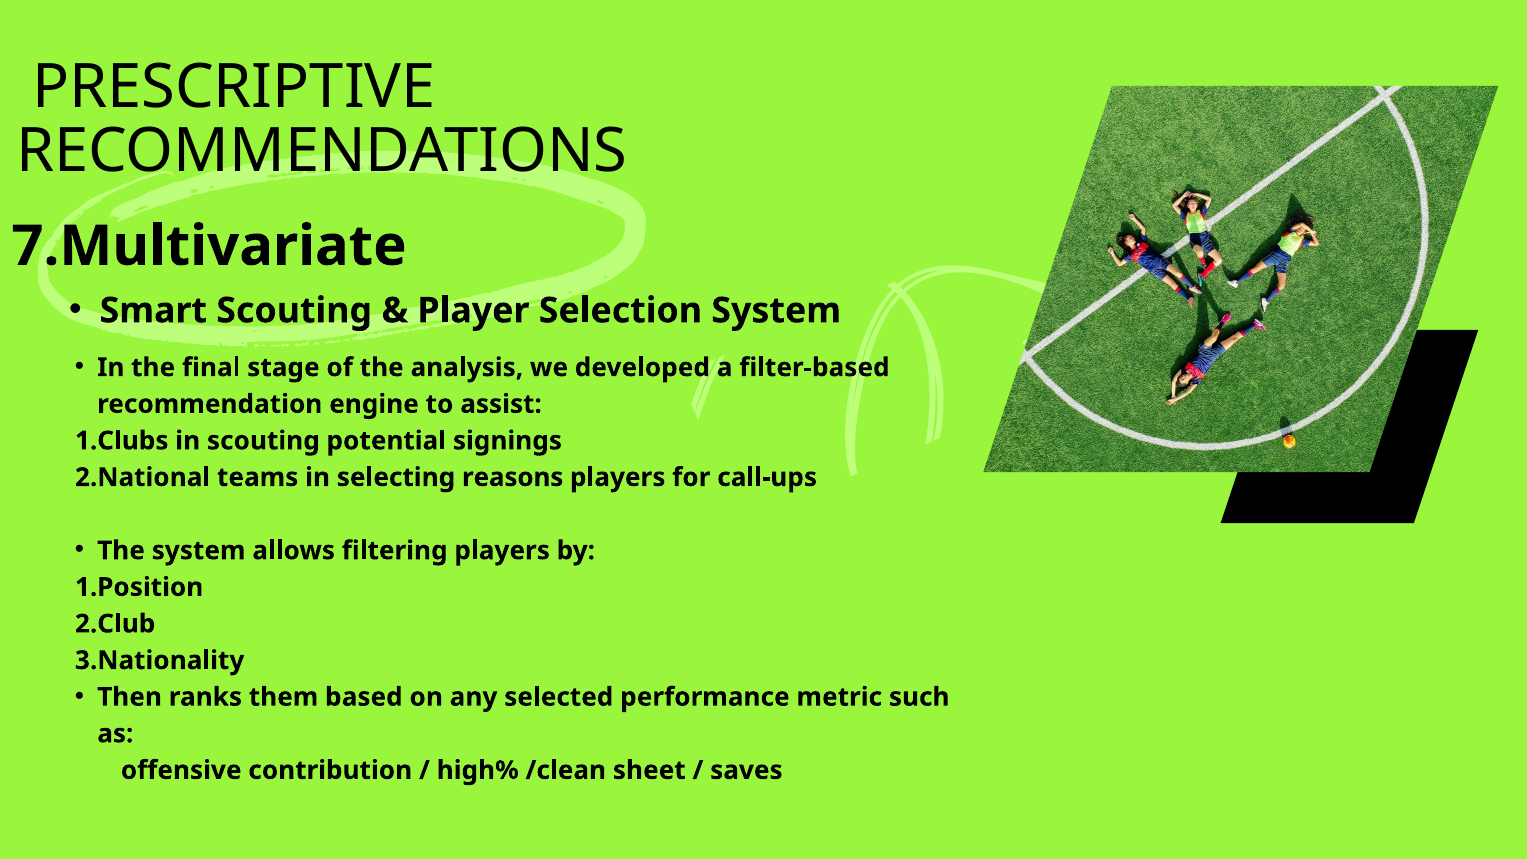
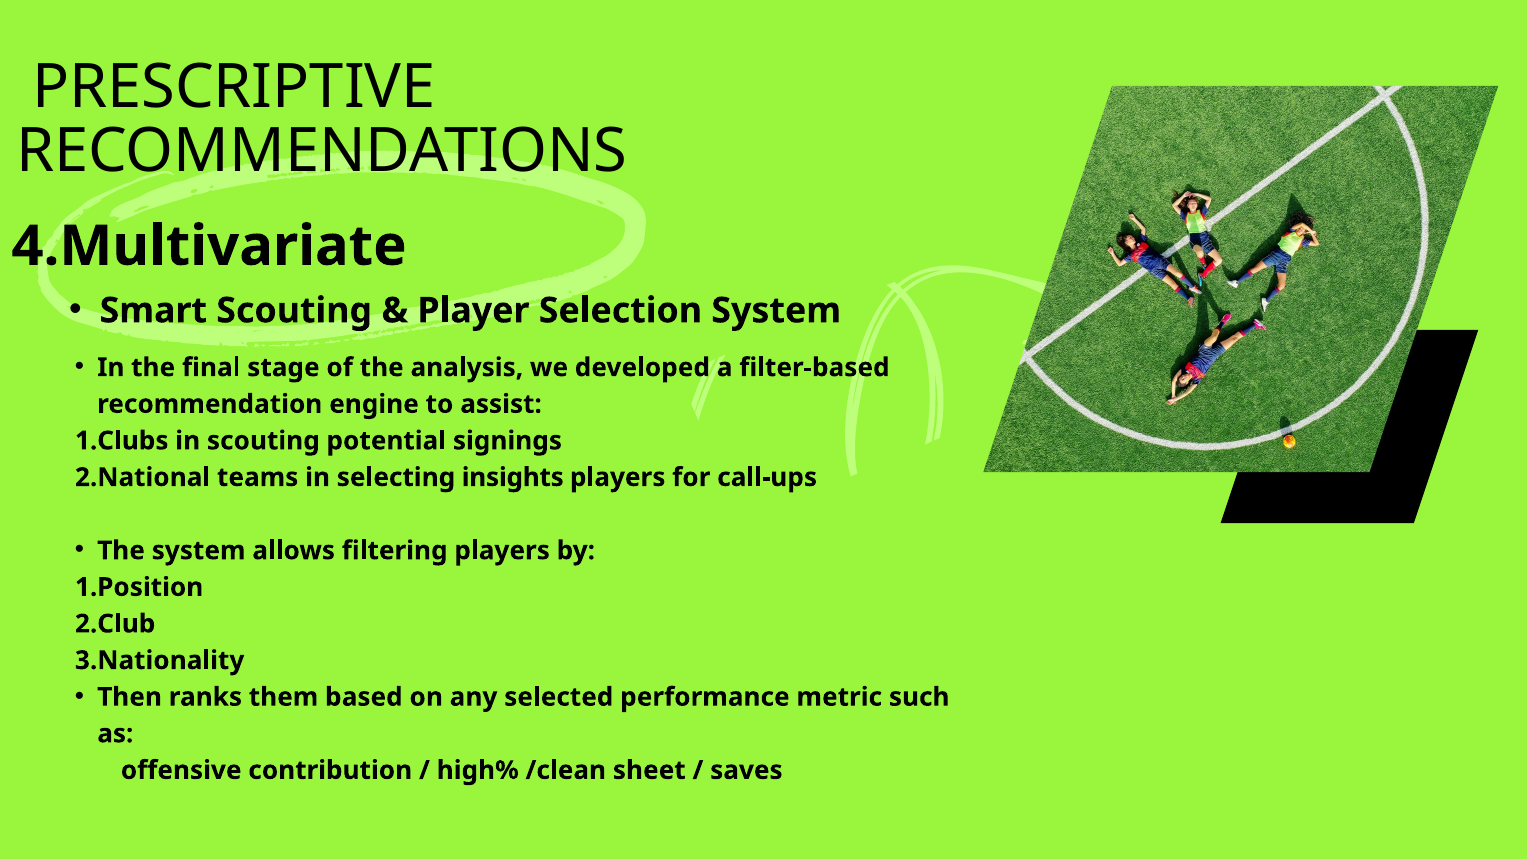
7.Multivariate: 7.Multivariate -> 4.Multivariate (209, 246)
reasons: reasons -> insights (513, 477)
